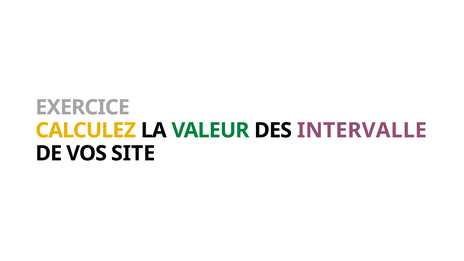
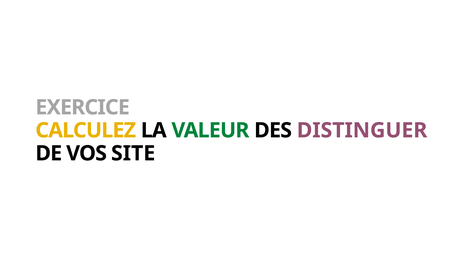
INTERVALLE: INTERVALLE -> DISTINGUER (362, 130)
